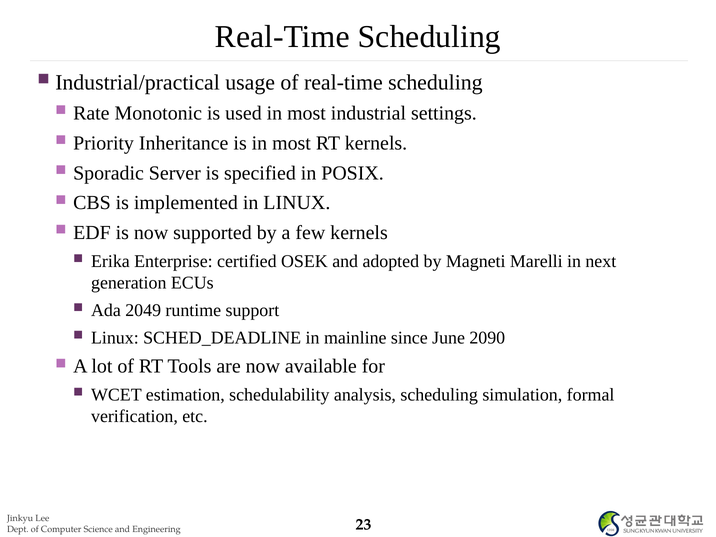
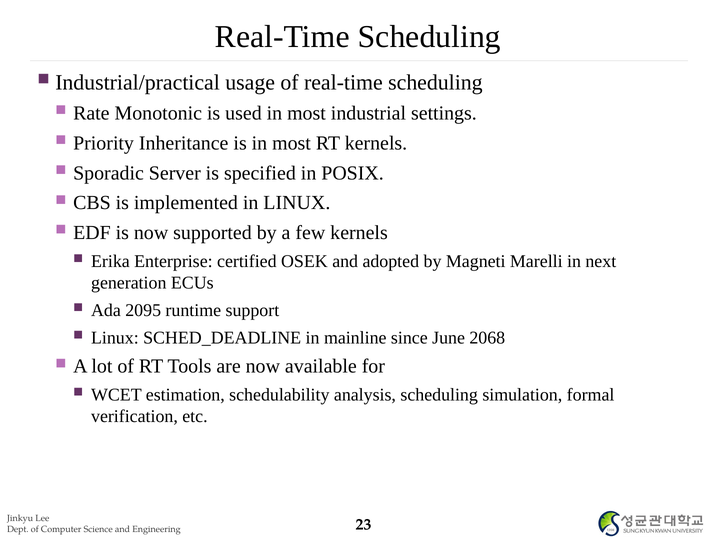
2049: 2049 -> 2095 (143, 310)
2090: 2090 -> 2068 (487, 338)
